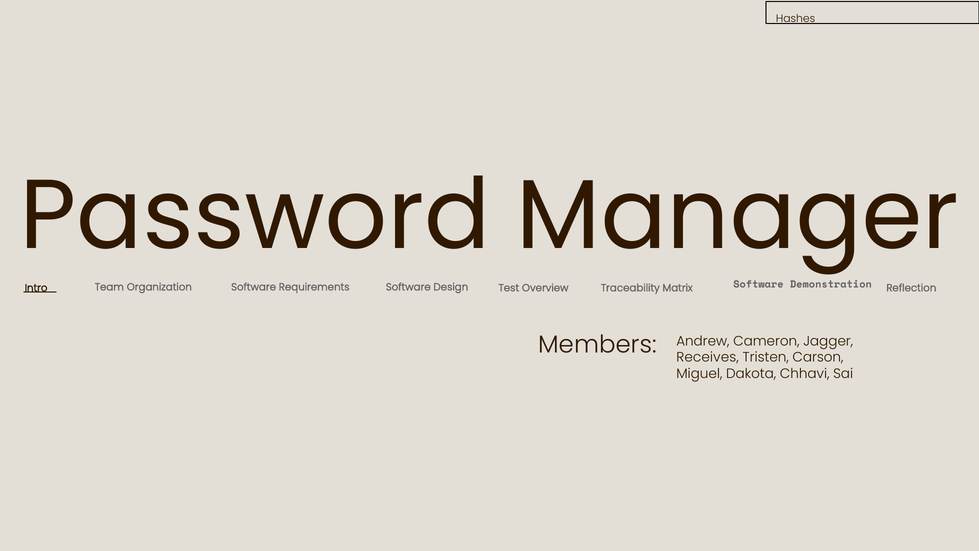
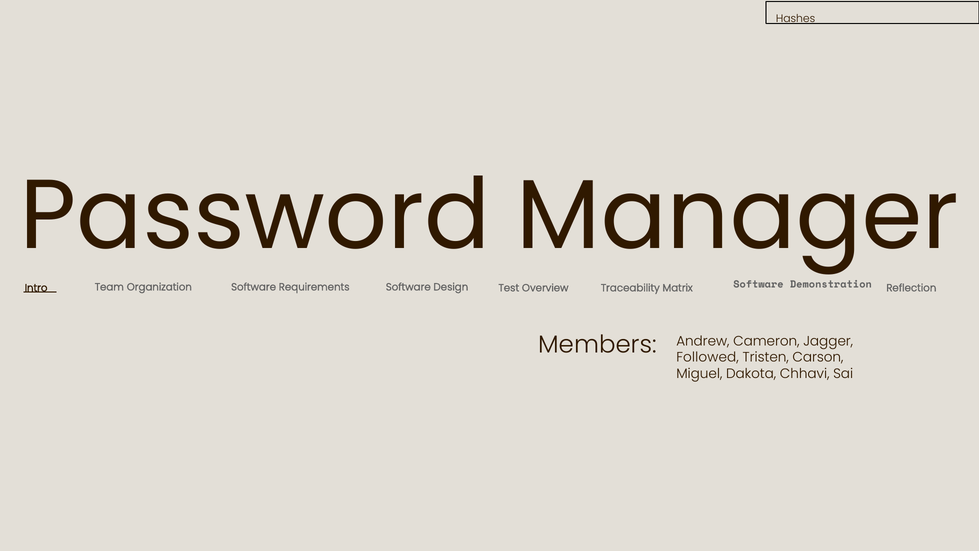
Receives: Receives -> Followed (708, 357)
